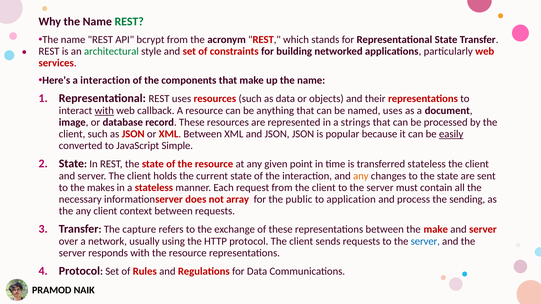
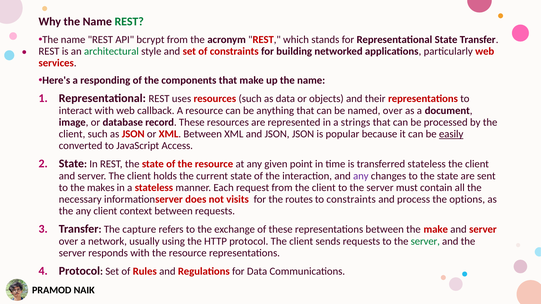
a interaction: interaction -> responding (105, 80)
with underline: present -> none (104, 111)
named uses: uses -> over (393, 111)
Simple: Simple -> Access (177, 146)
any colour: orange -> purple (361, 176)
array: array -> visits (238, 200)
public: public -> routes (299, 200)
to application: application -> constraints (351, 200)
sending: sending -> options (467, 200)
server colour: blue -> green (425, 242)
